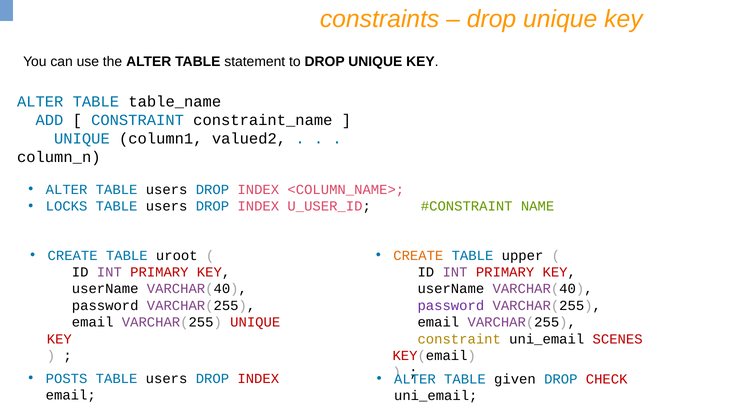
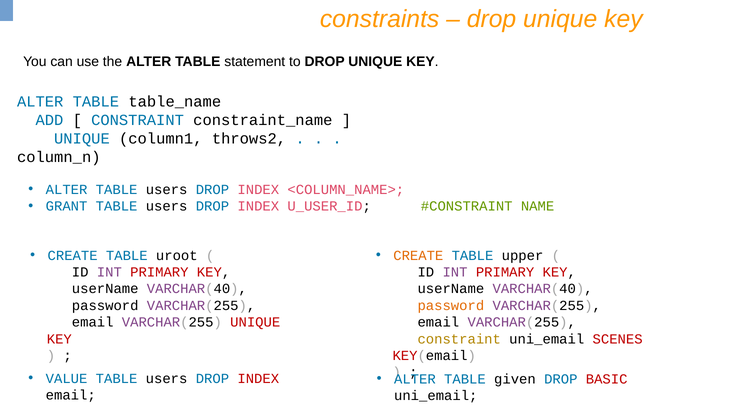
valued2: valued2 -> throws2 (249, 139)
LOCKS: LOCKS -> GRANT (67, 206)
password colour: purple -> orange (451, 305)
POSTS: POSTS -> VALUE (67, 378)
CHECK: CHECK -> BASIC (607, 379)
